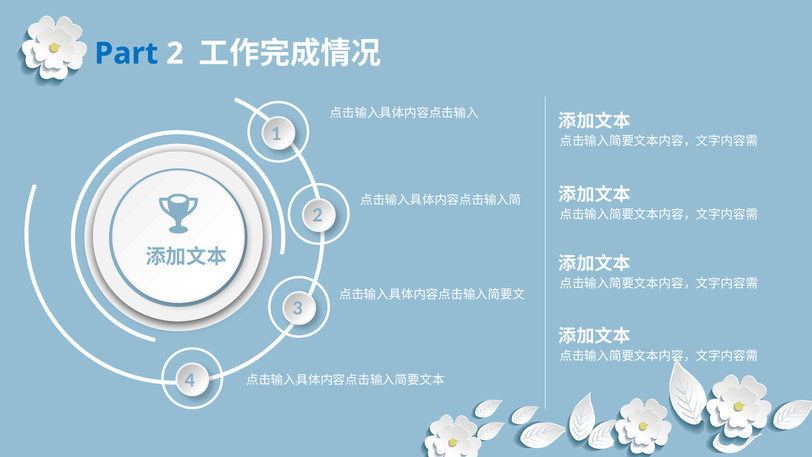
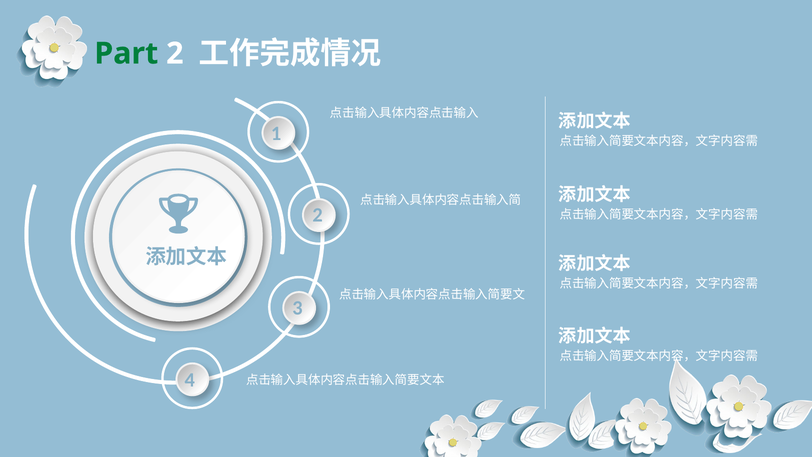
Part colour: blue -> green (126, 53)
